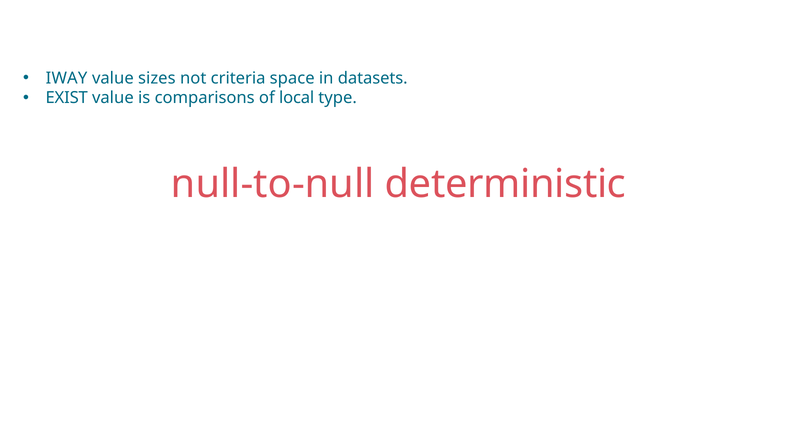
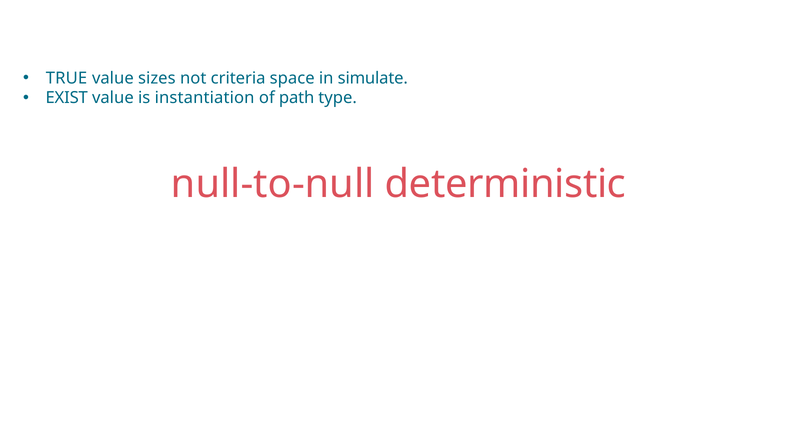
IWAY: IWAY -> TRUE (67, 78)
datasets: datasets -> simulate (373, 78)
comparisons: comparisons -> instantiation (205, 98)
local: local -> path (297, 98)
